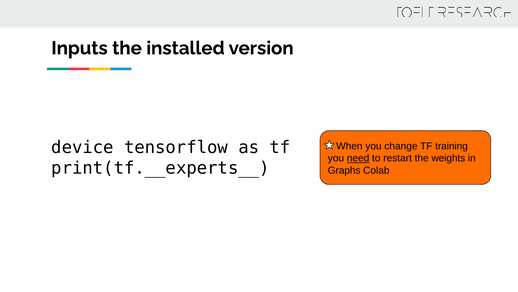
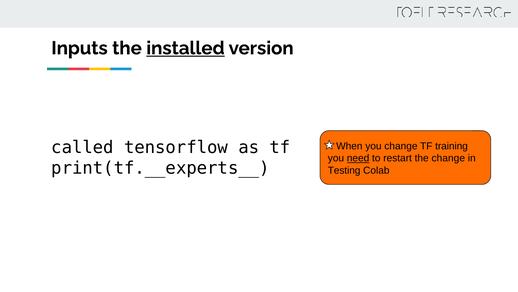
installed underline: none -> present (185, 48)
device: device -> called (83, 147)
the weights: weights -> change (448, 158)
Graphs: Graphs -> Testing (344, 170)
